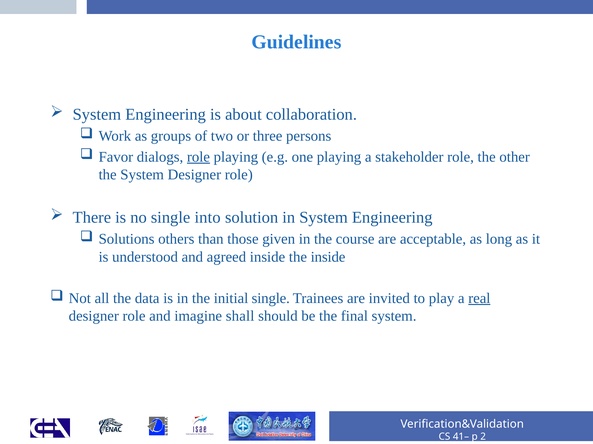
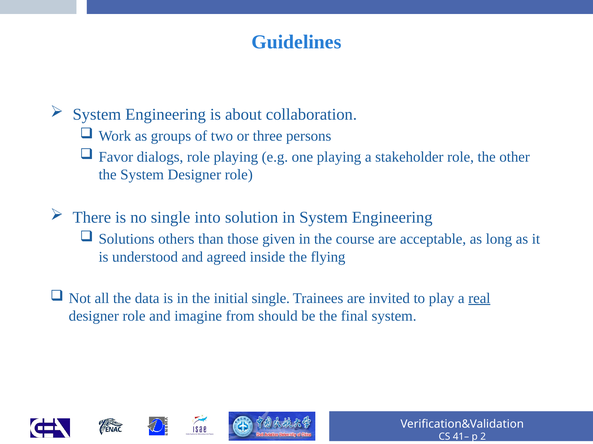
role underline: present -> none (198, 157)
the inside: inside -> flying (328, 257)
shall: shall -> from (240, 317)
